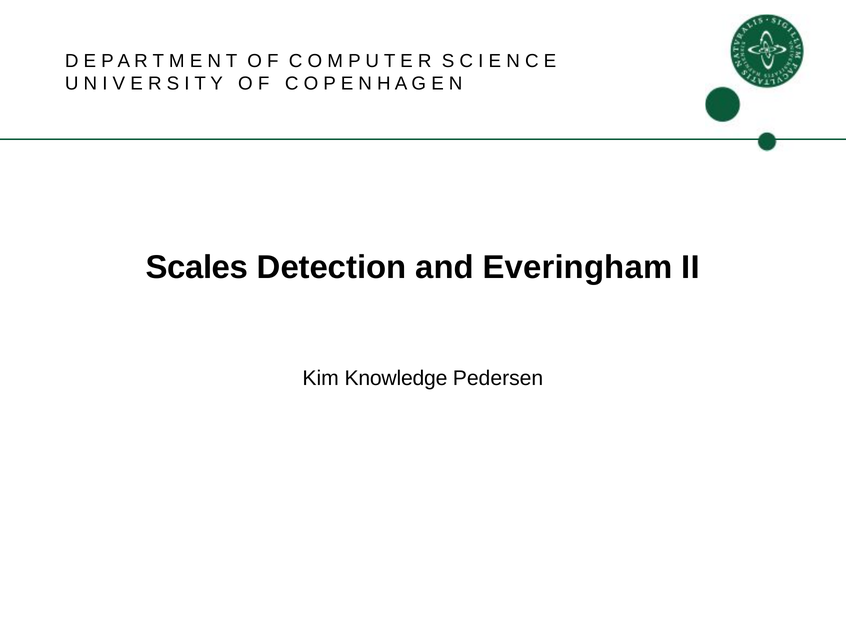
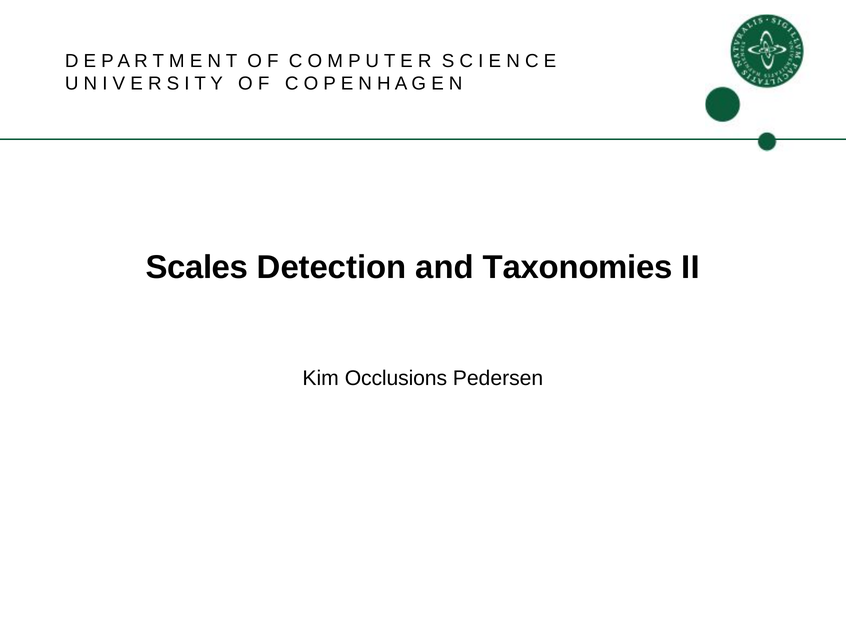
Everingham: Everingham -> Taxonomies (578, 267)
Knowledge: Knowledge -> Occlusions (396, 378)
